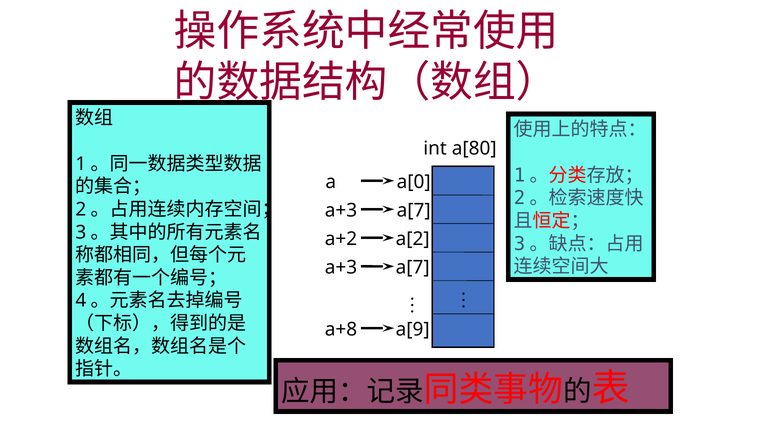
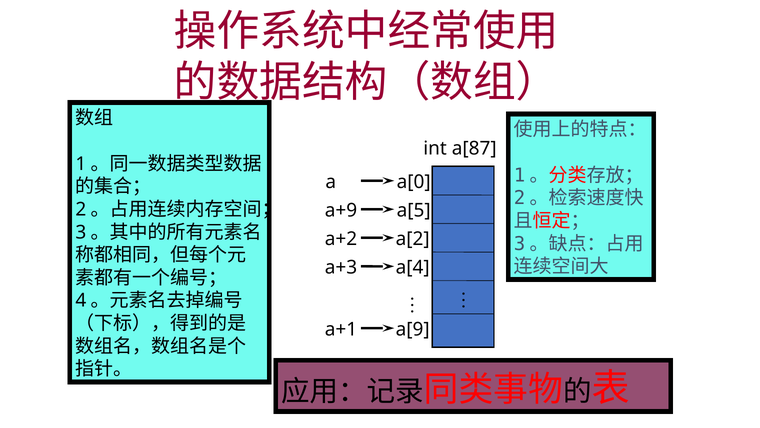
a[80: a[80 -> a[87 (474, 149)
a+3: a+3 -> a+9 (341, 210)
a[7: a[7 -> a[5 (414, 210)
a[7: a[7 -> a[4 (413, 267)
a+8: a+8 -> a+1 (341, 329)
